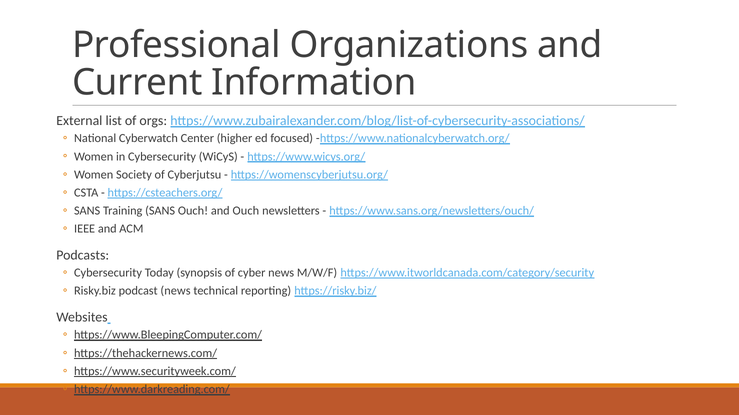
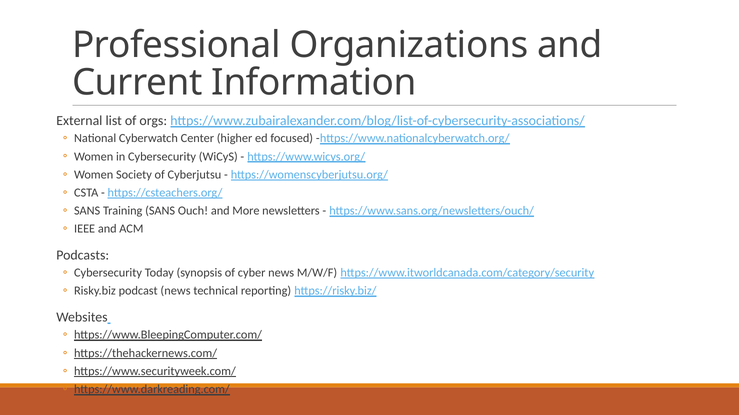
and Ouch: Ouch -> More (246, 211)
